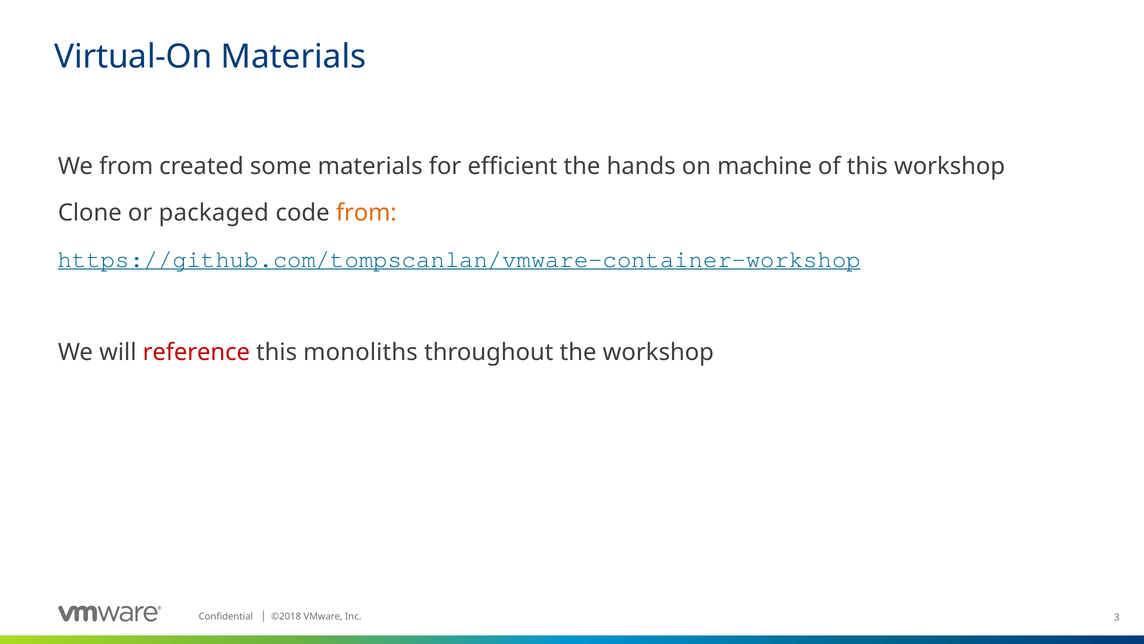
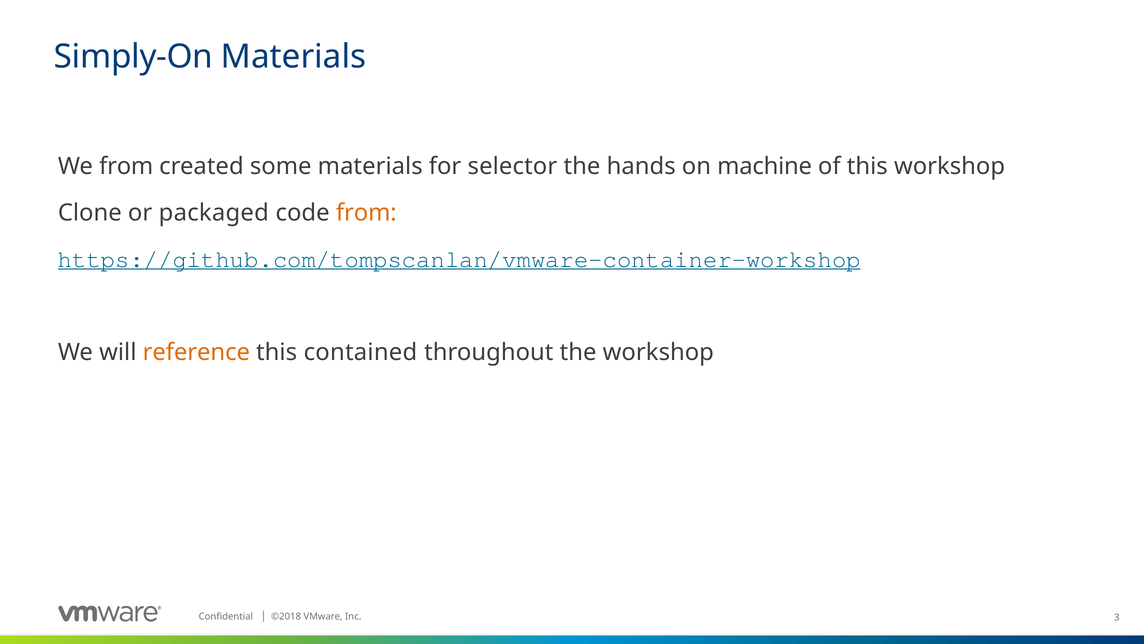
Virtual-On: Virtual-On -> Simply-On (133, 57)
efficient: efficient -> selector (512, 166)
reference colour: red -> orange (196, 352)
monoliths: monoliths -> contained (360, 352)
